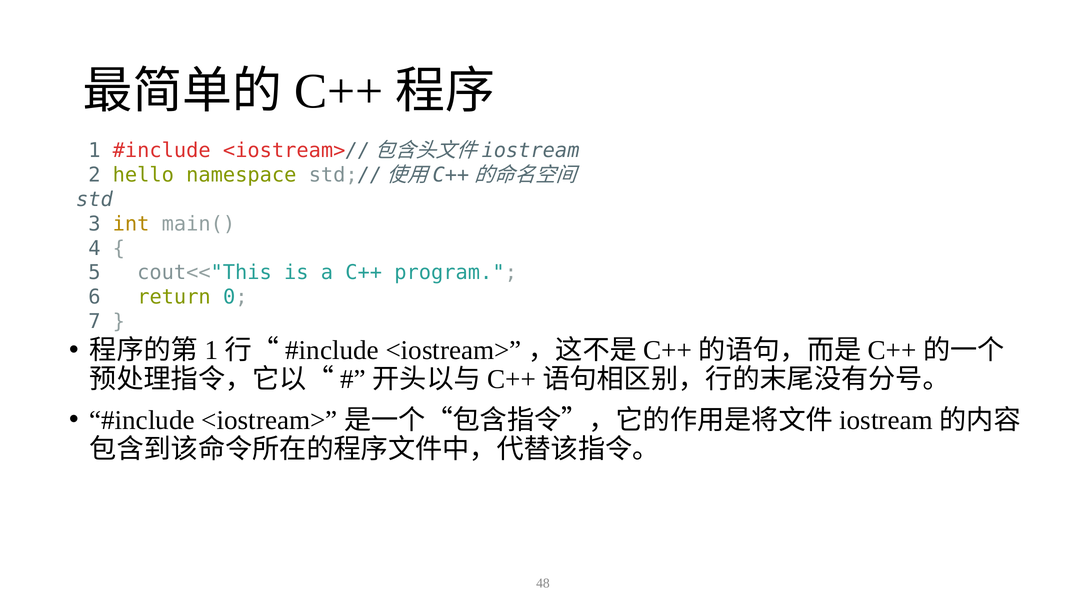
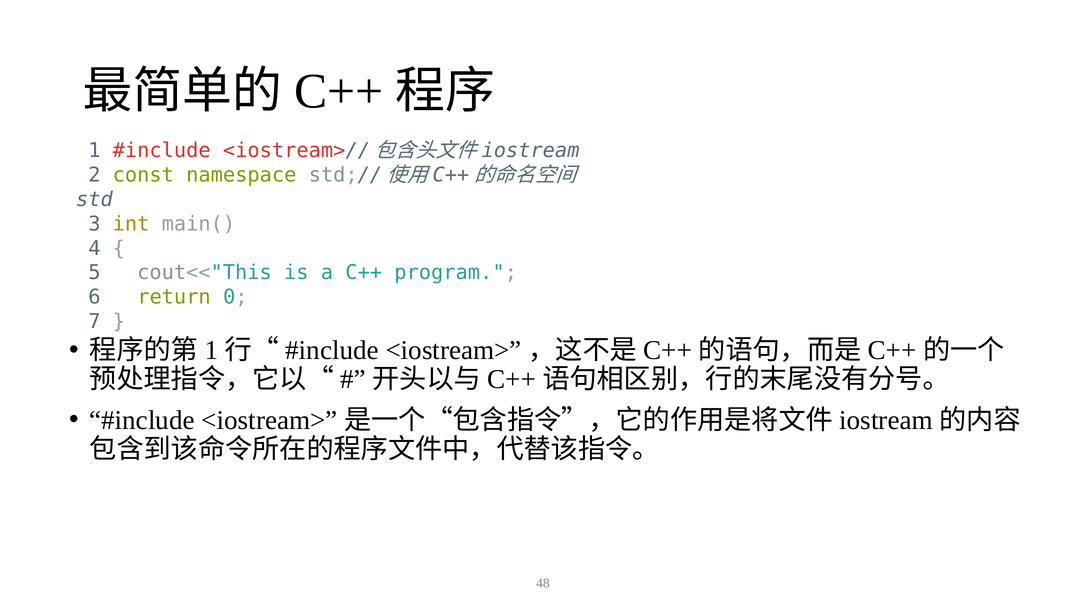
hello: hello -> const (143, 175)
